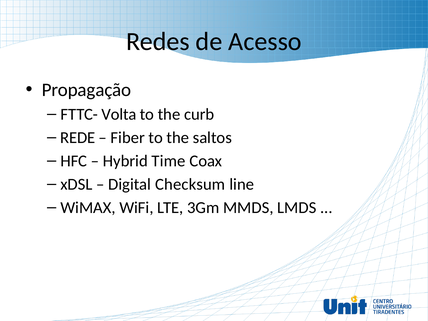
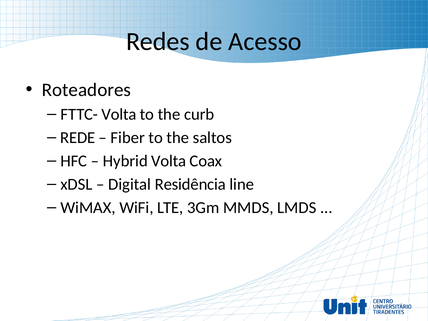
Propagação: Propagação -> Roteadores (86, 90)
Hybrid Time: Time -> Volta (169, 161)
Checksum: Checksum -> Residência (190, 184)
